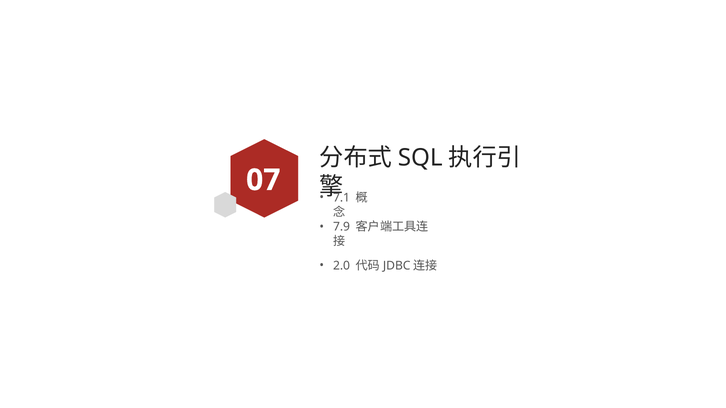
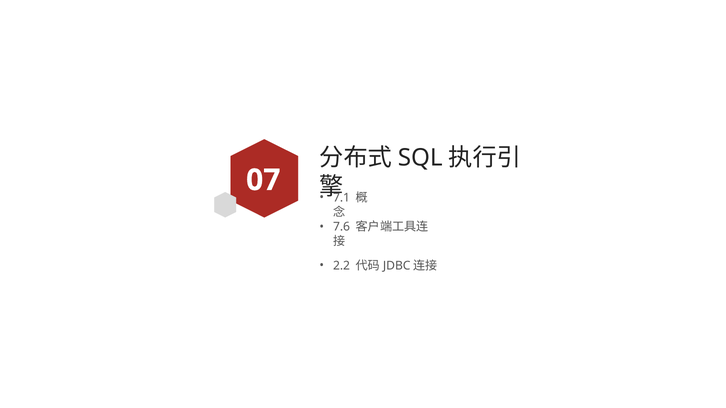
7.9: 7.9 -> 7.6 (342, 227)
2.0: 2.0 -> 2.2 (342, 266)
